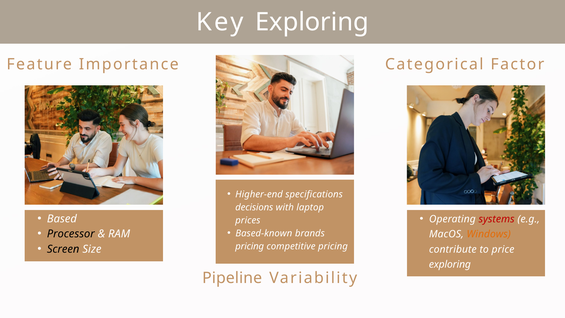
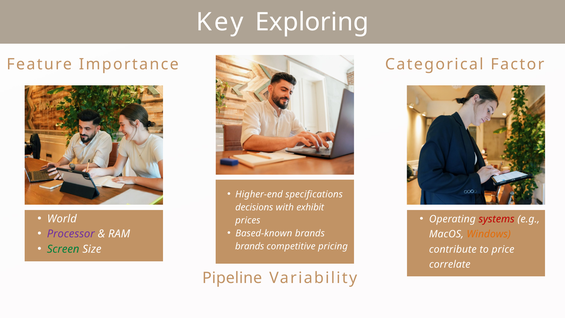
laptop: laptop -> exhibit (310, 207)
Based: Based -> World (62, 219)
Processor colour: black -> purple (71, 234)
Screen colour: black -> green (63, 249)
pricing: pricing -> brands (250, 246)
exploring: exploring -> correlate (450, 264)
